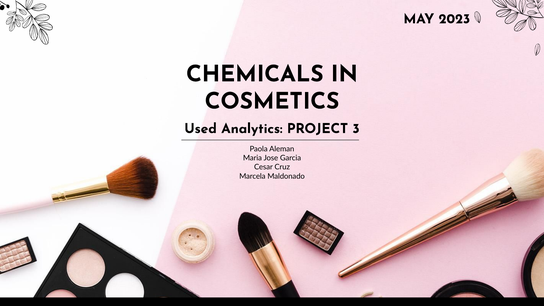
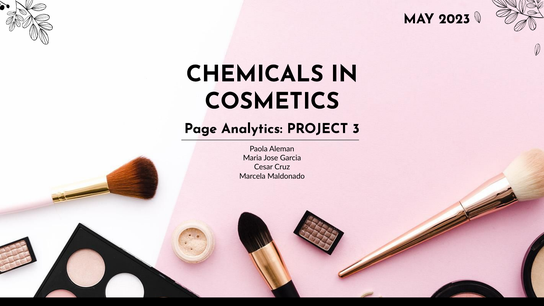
Used: Used -> Page (201, 129)
